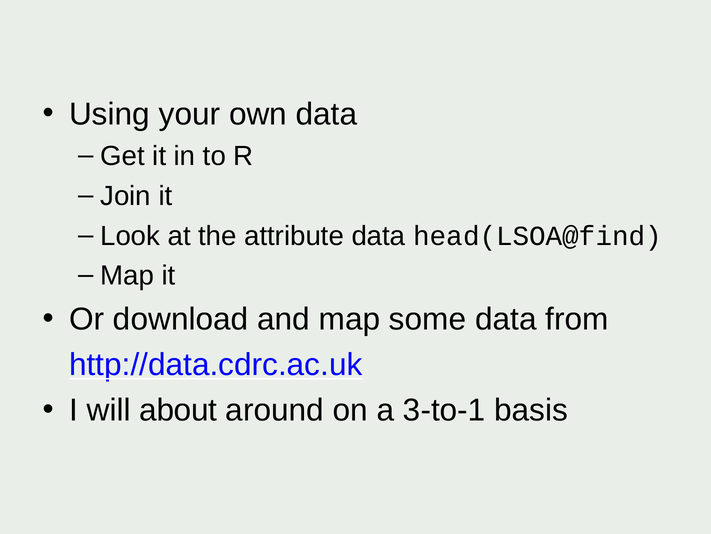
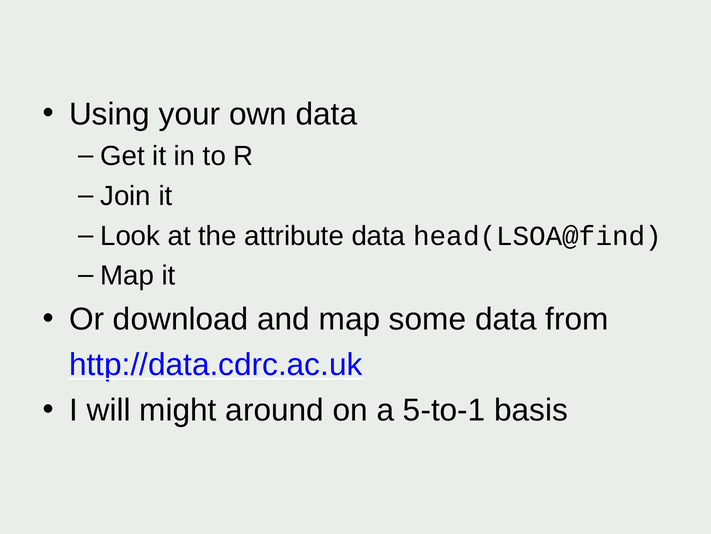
about: about -> might (178, 410)
3-to-1: 3-to-1 -> 5-to-1 (444, 410)
